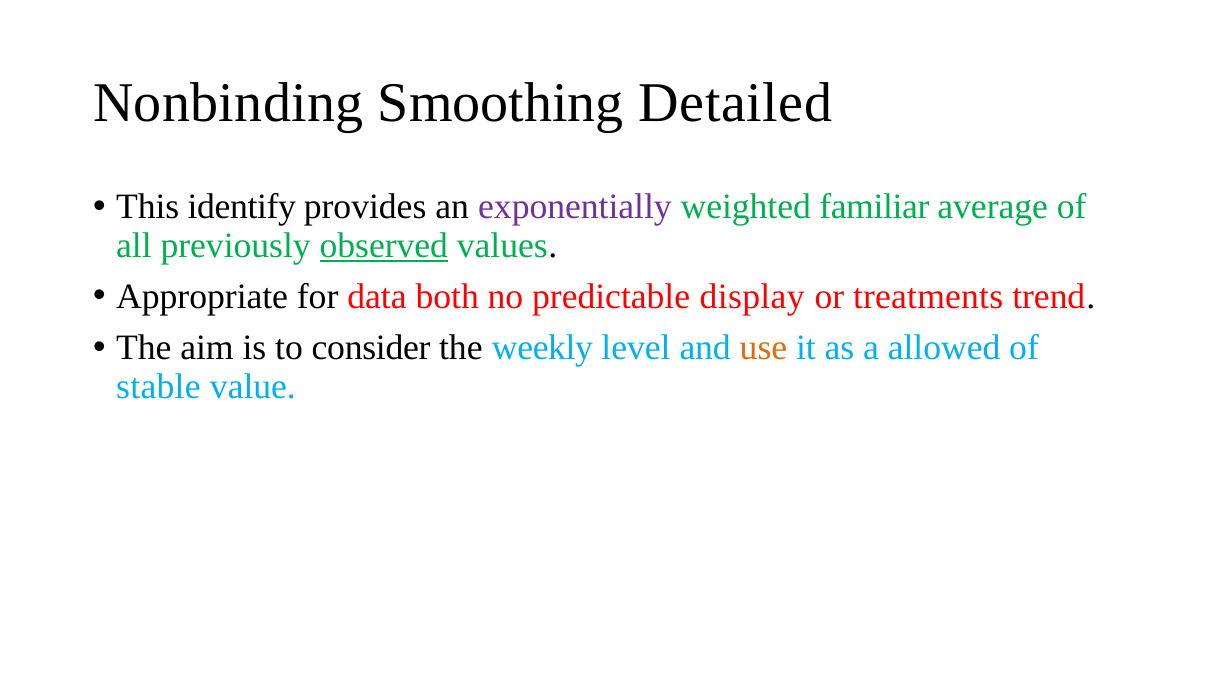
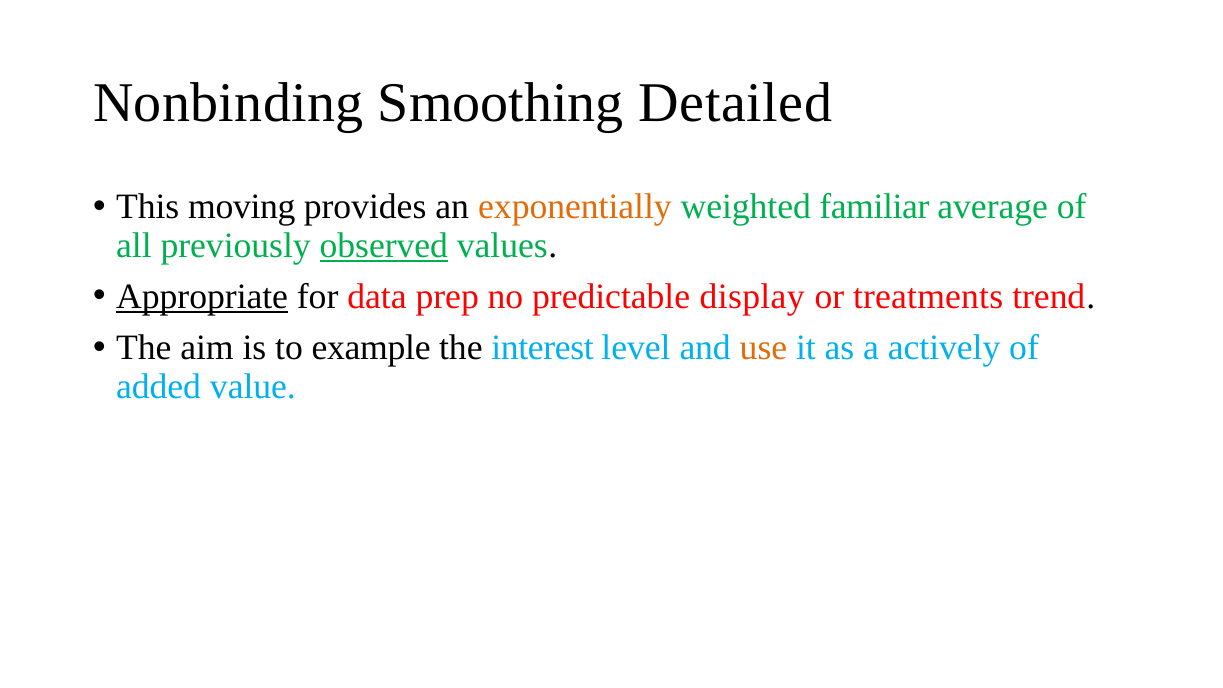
identify: identify -> moving (242, 207)
exponentially colour: purple -> orange (575, 207)
Appropriate underline: none -> present (202, 297)
both: both -> prep (447, 297)
consider: consider -> example (371, 348)
weekly: weekly -> interest (542, 348)
allowed: allowed -> actively (944, 348)
stable: stable -> added (159, 386)
